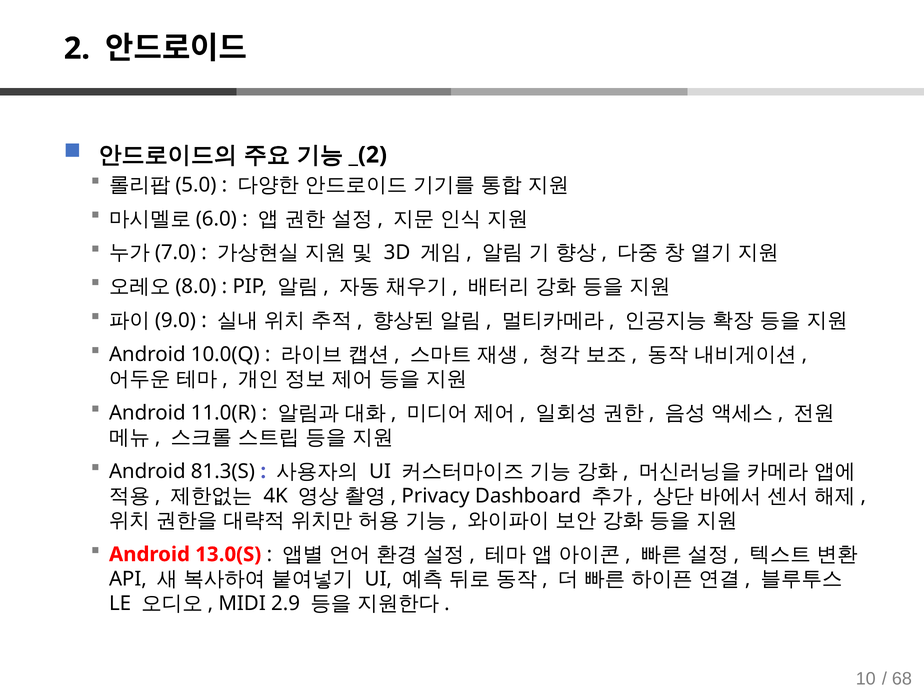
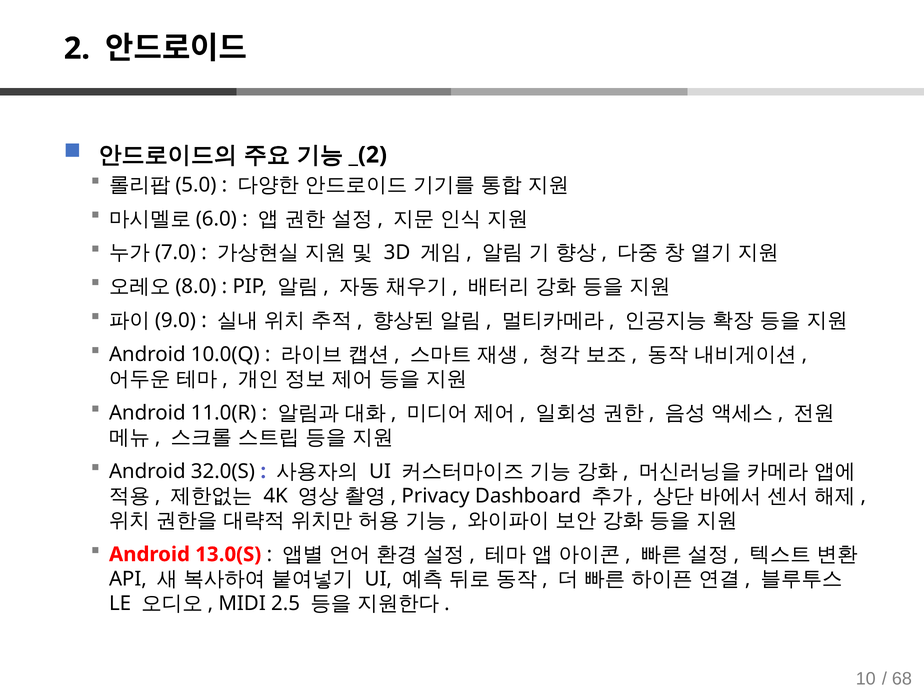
81.3(S: 81.3(S -> 32.0(S (223, 471)
2.9: 2.9 -> 2.5 (286, 604)
